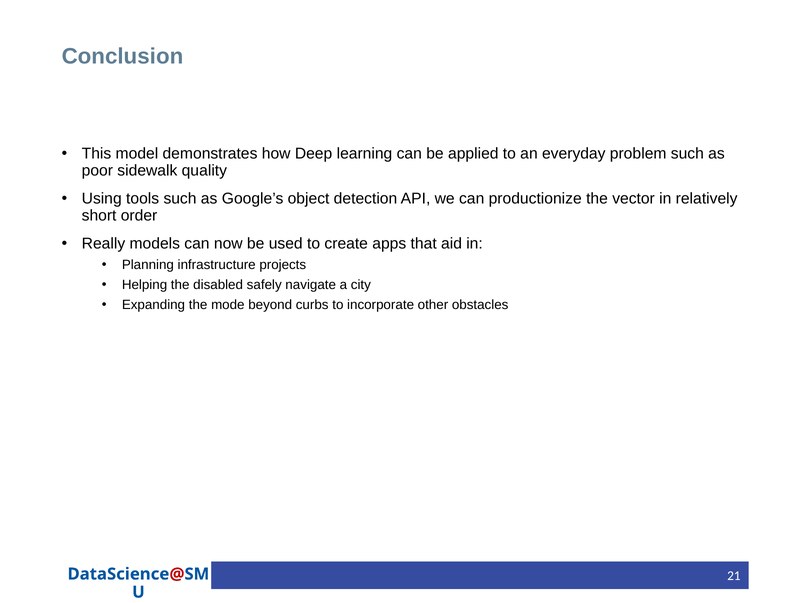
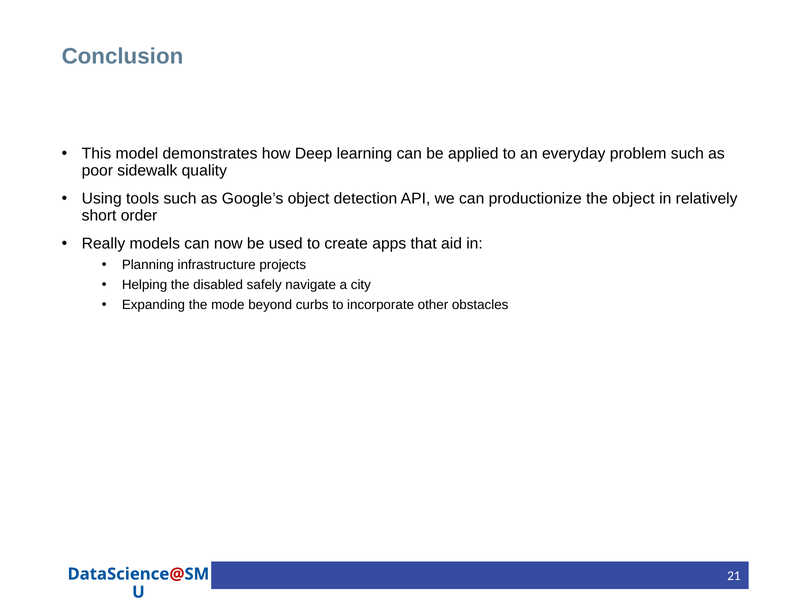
the vector: vector -> object (633, 198)
